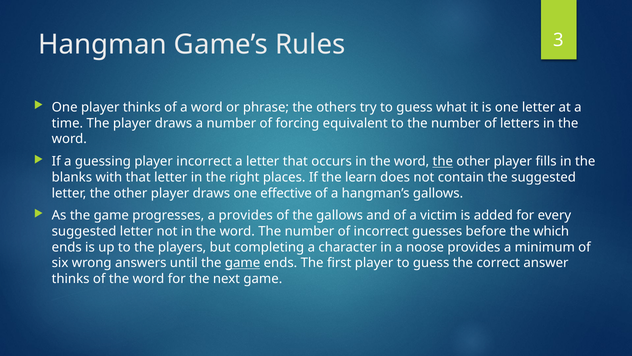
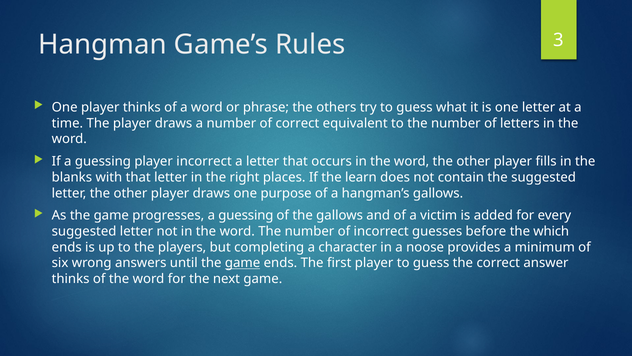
of forcing: forcing -> correct (297, 123)
the underline: present -> none (443, 161)
effective: effective -> purpose (286, 193)
progresses a provides: provides -> guessing (246, 215)
